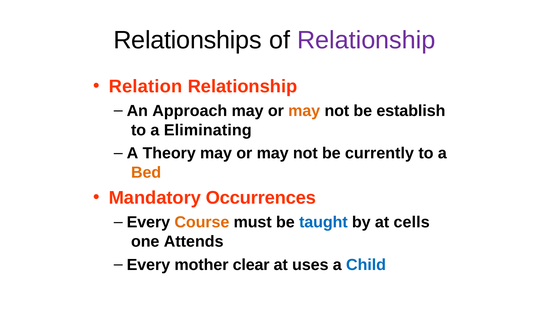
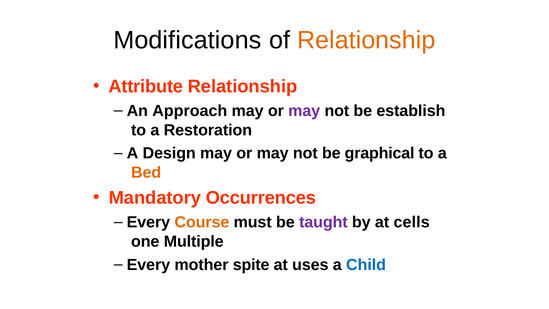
Relationships: Relationships -> Modifications (187, 40)
Relationship colour: purple -> orange (366, 40)
Relation: Relation -> Attribute (146, 86)
may colour: orange -> purple (304, 111)
Eliminating: Eliminating -> Restoration (208, 130)
Theory: Theory -> Design (169, 153)
currently: currently -> graphical (380, 153)
taught colour: blue -> purple (323, 222)
Attends: Attends -> Multiple (194, 241)
clear: clear -> spite (251, 265)
